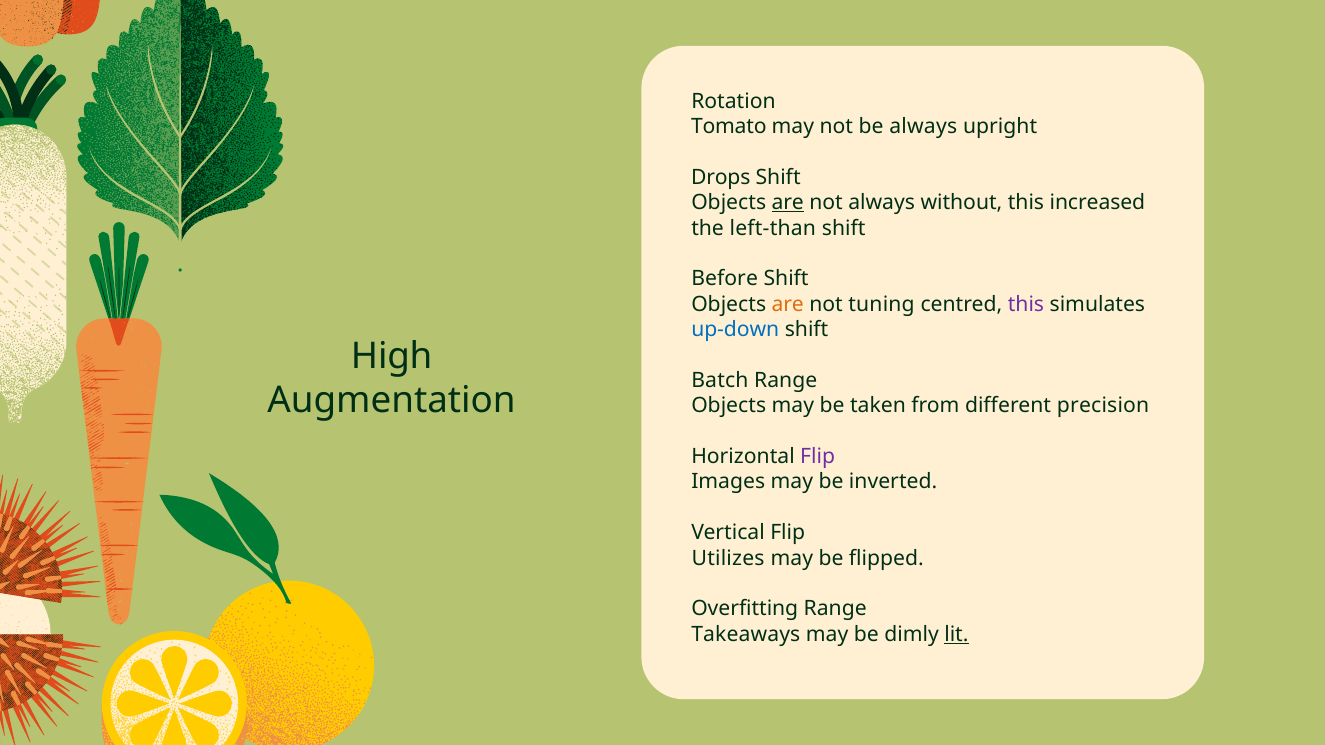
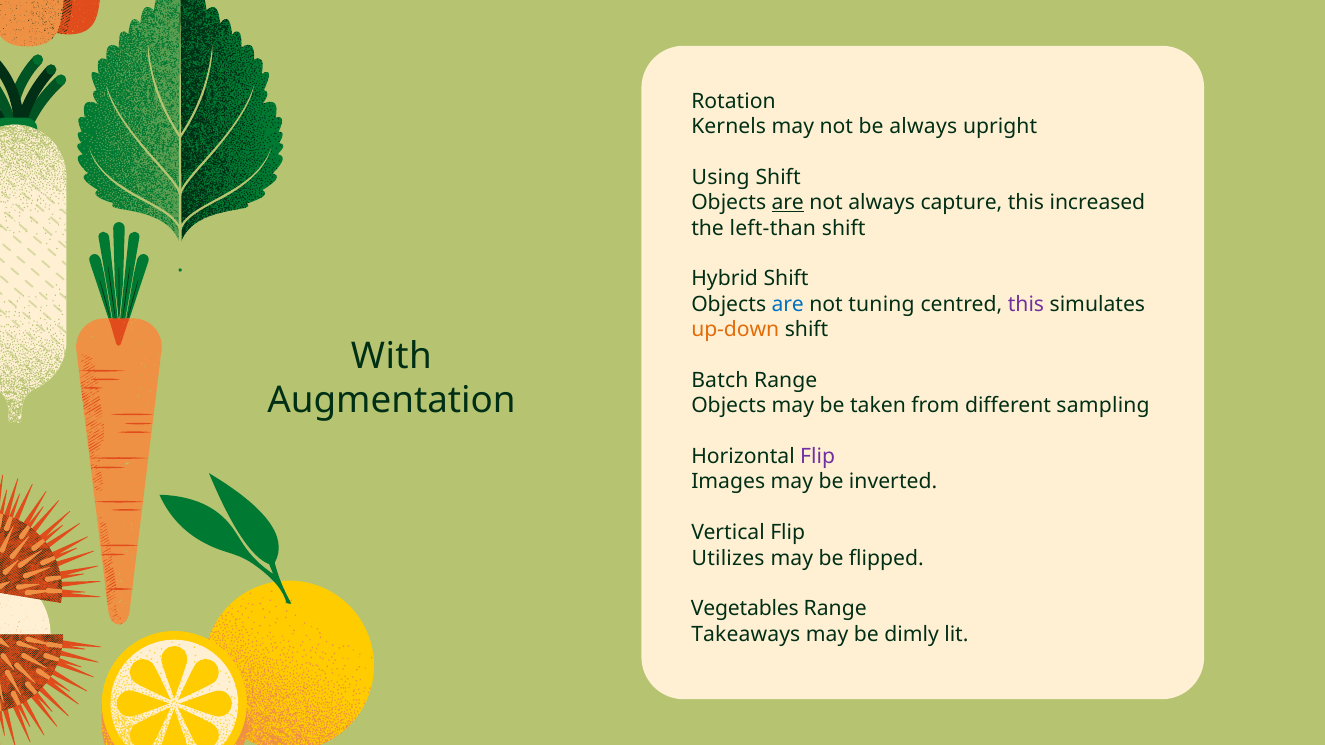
Tomato: Tomato -> Kernels (729, 127)
Drops: Drops -> Using (721, 177)
without: without -> capture (961, 203)
Before: Before -> Hybrid (725, 279)
are colour: orange -> blue (788, 304)
up-down colour: blue -> orange (735, 330)
High: High -> With (391, 357)
precision: precision -> sampling (1103, 406)
Overfitting: Overfitting -> Vegetables (745, 609)
lit underline: present -> none (956, 635)
